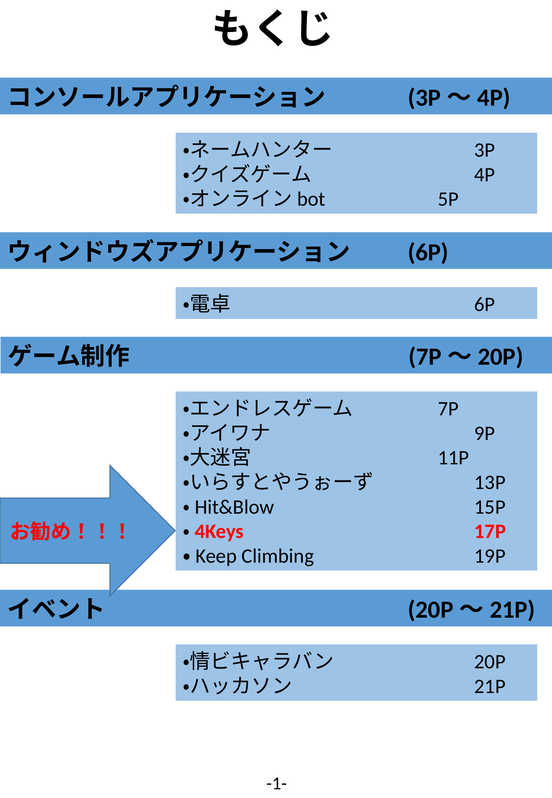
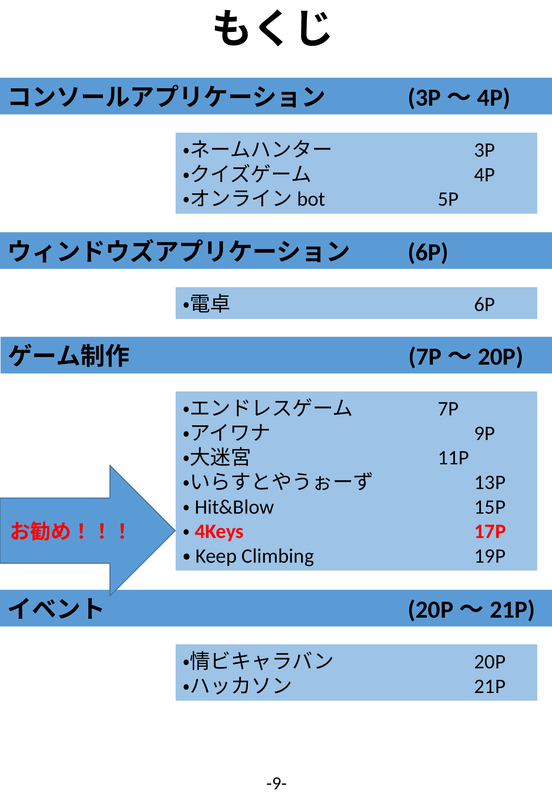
-1-: -1- -> -9- (277, 783)
